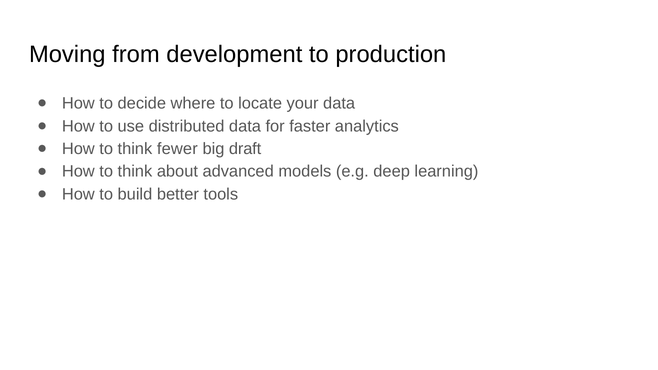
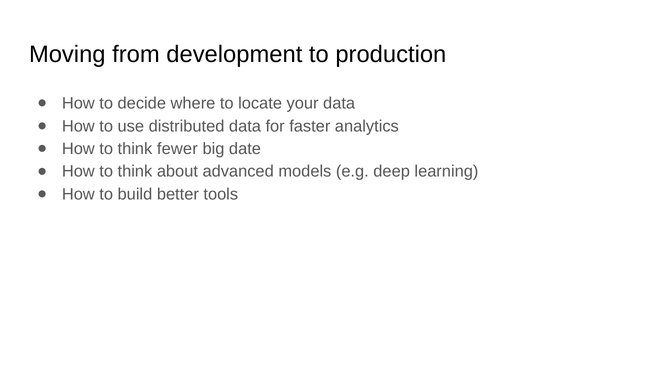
draft: draft -> date (245, 149)
